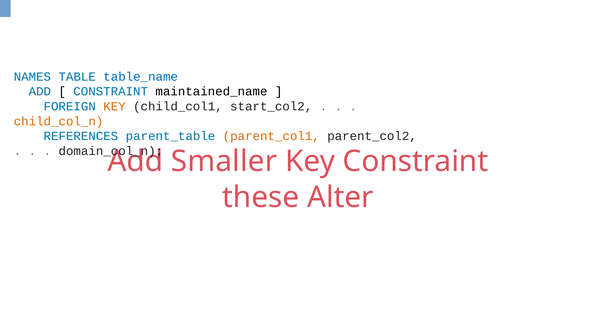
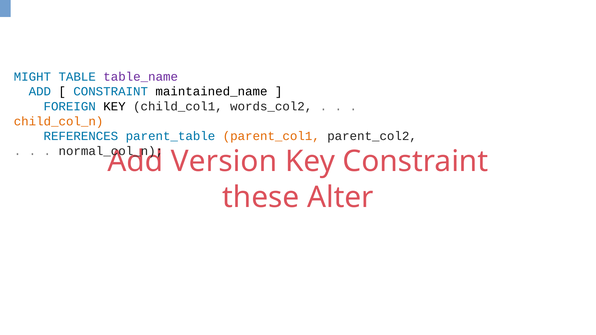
NAMES: NAMES -> MIGHT (32, 77)
table_name colour: blue -> purple (141, 77)
KEY colour: orange -> black (114, 106)
start_col2: start_col2 -> words_col2 (271, 106)
domain_col_n: domain_col_n -> normal_col_n (111, 151)
Smaller: Smaller -> Version (224, 162)
